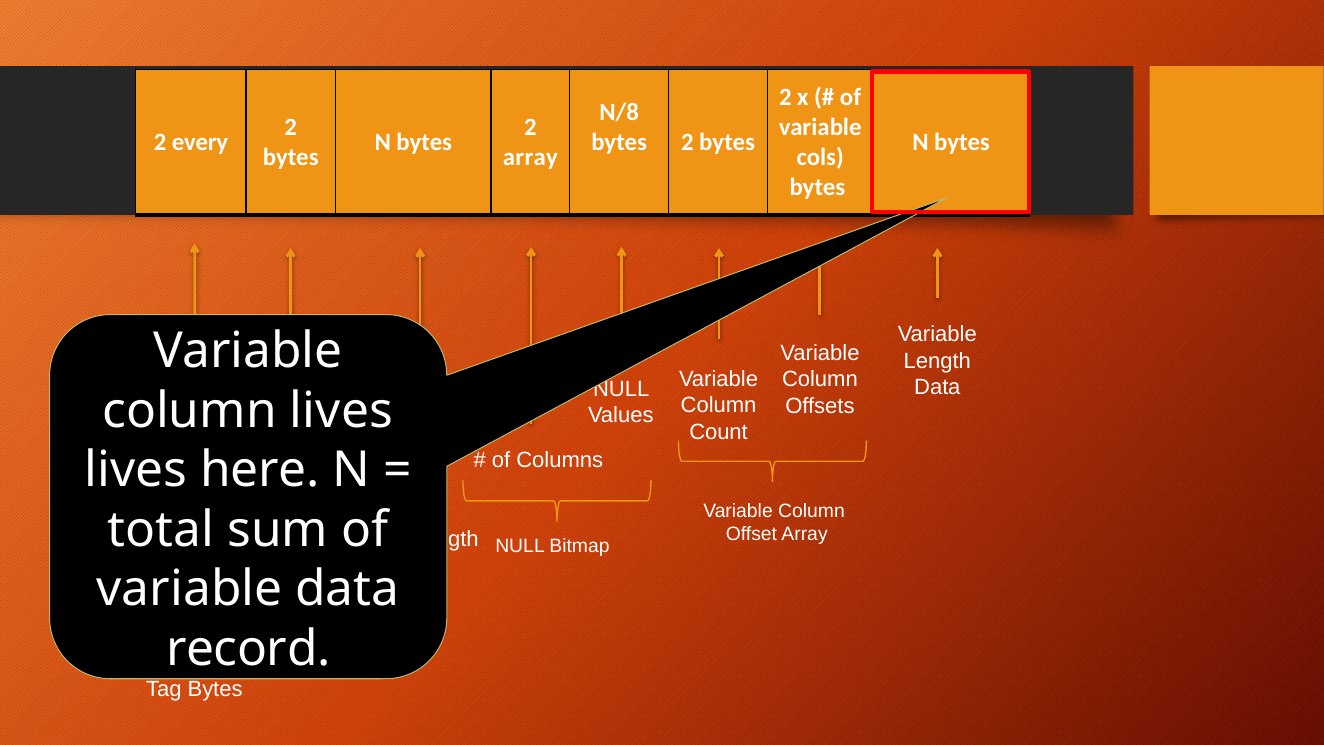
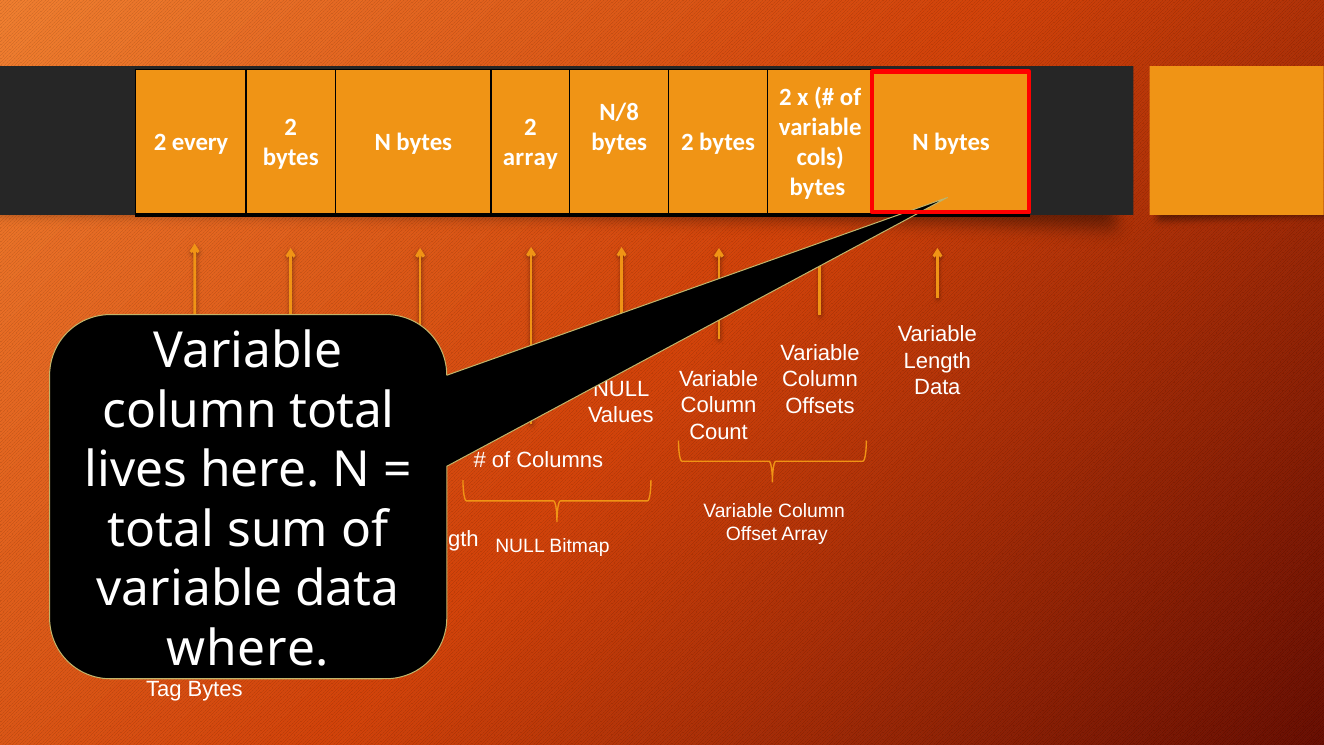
column lives: lives -> total (342, 411)
record: record -> where (248, 649)
